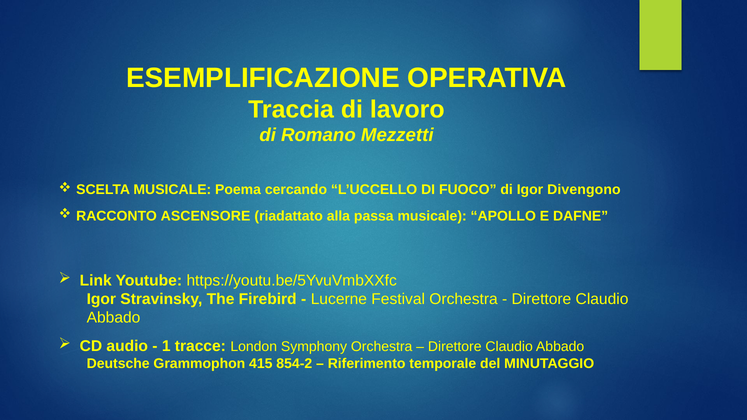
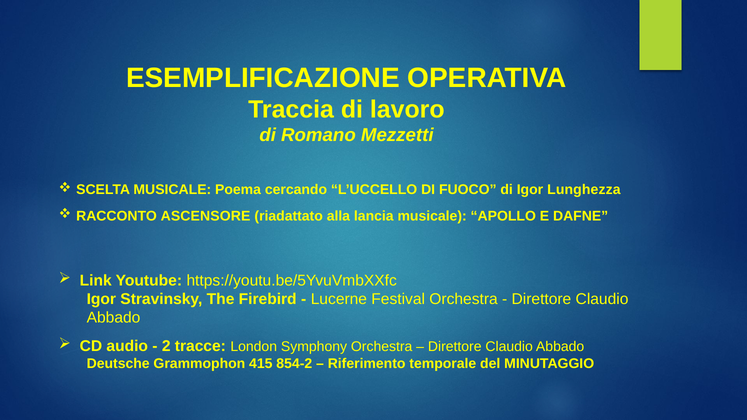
Divengono: Divengono -> Lunghezza (584, 190)
passa: passa -> lancia (374, 216)
1: 1 -> 2 (166, 346)
